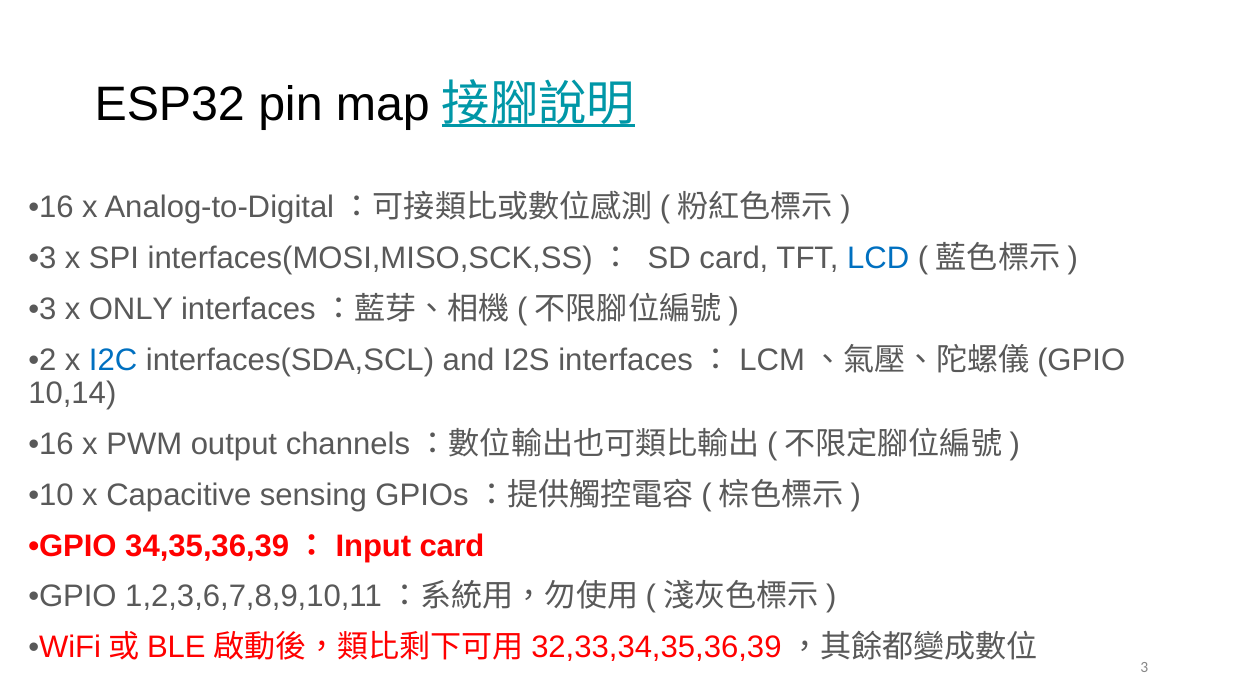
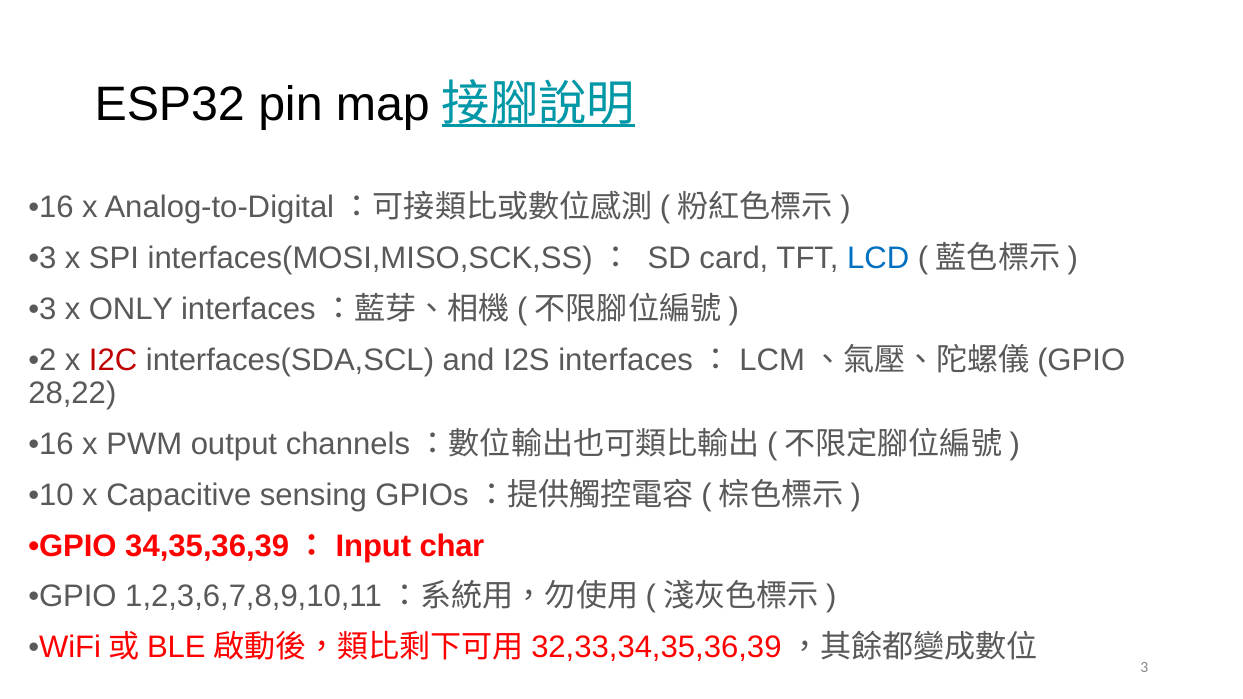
I2C colour: blue -> red (113, 360)
10,14: 10,14 -> 28,22 (72, 393)
card: card -> char (452, 546)
